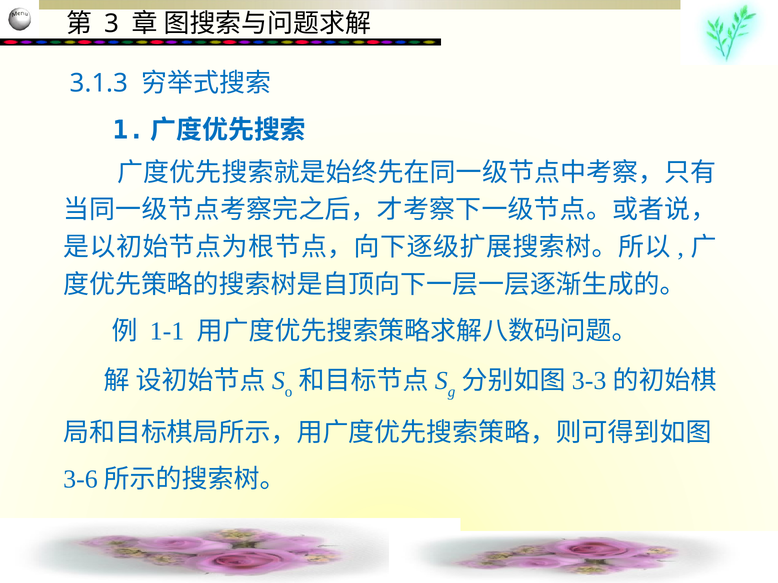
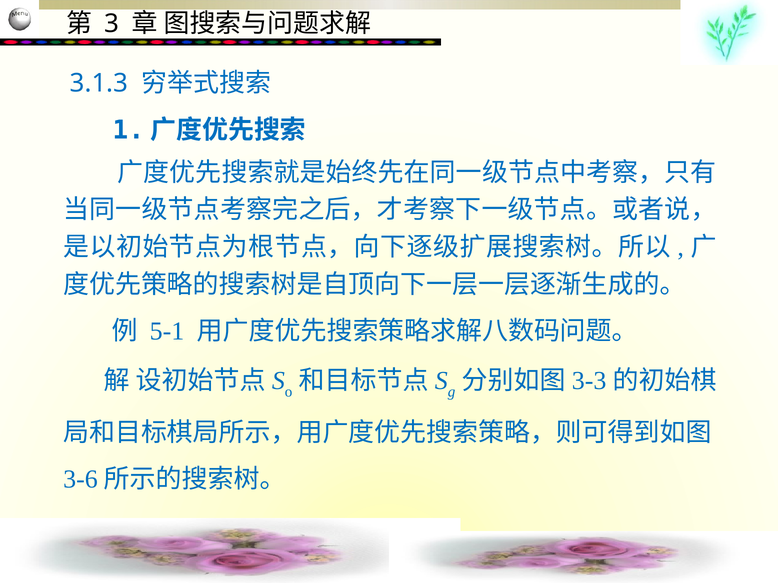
1-1: 1-1 -> 5-1 (167, 331)
